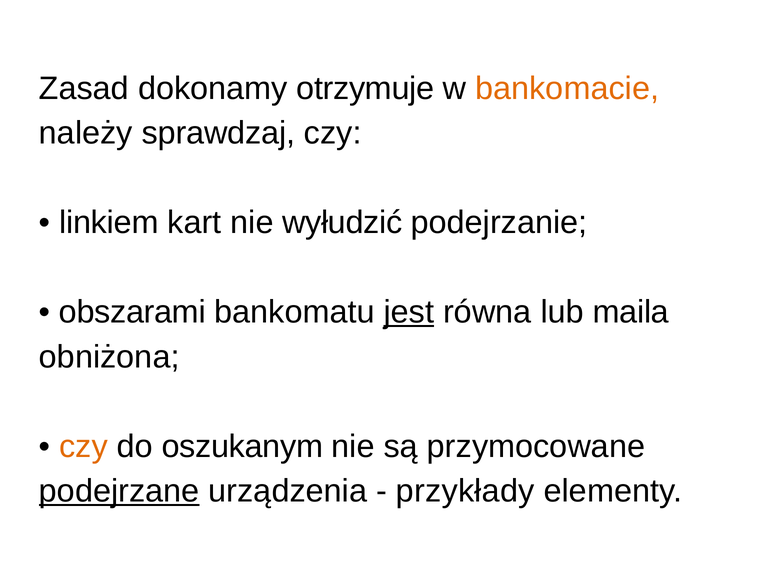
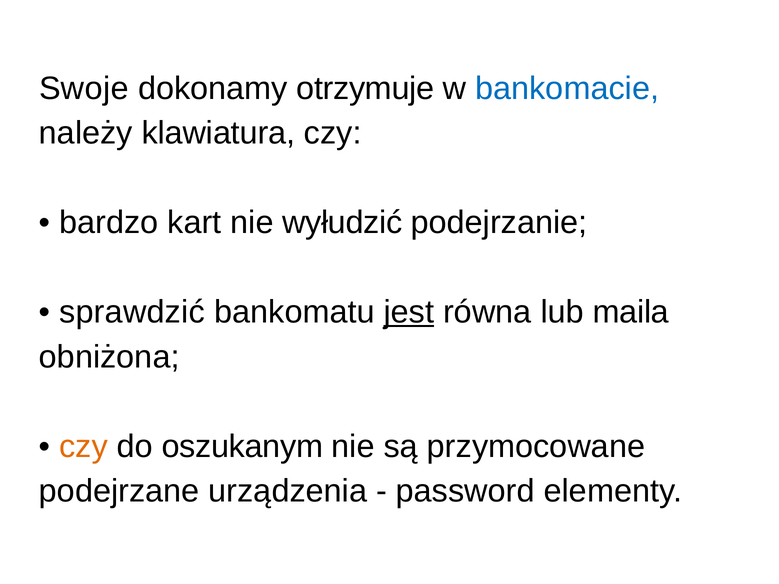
Zasad: Zasad -> Swoje (84, 88)
bankomacie colour: orange -> blue (567, 88)
sprawdzaj: sprawdzaj -> klawiatura (218, 133)
linkiem: linkiem -> bardzo (109, 223)
obszarami: obszarami -> sprawdzić (132, 312)
podejrzane underline: present -> none (119, 491)
przykłady: przykłady -> password (465, 491)
